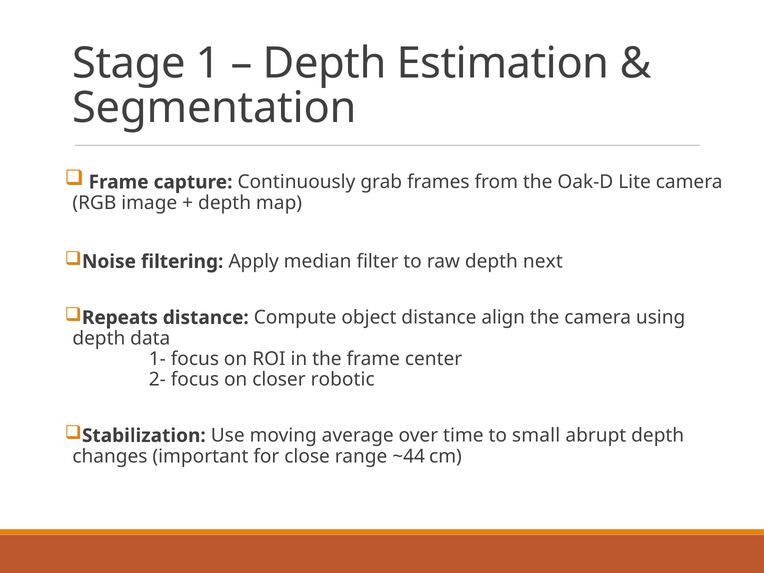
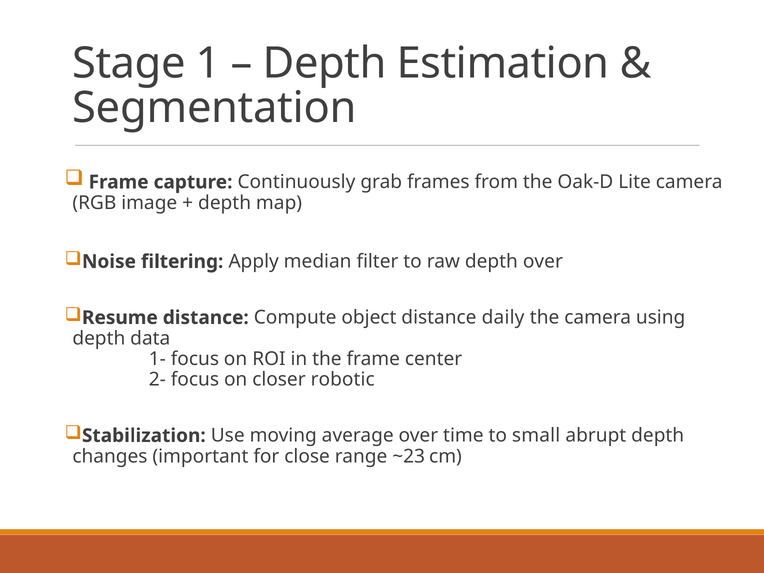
depth next: next -> over (543, 262)
Repeats: Repeats -> Resume (120, 318)
align: align -> daily (503, 318)
~44: ~44 -> ~23 (409, 456)
